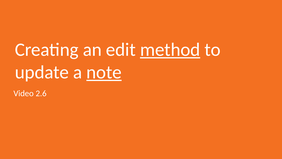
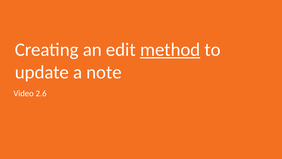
note underline: present -> none (104, 72)
